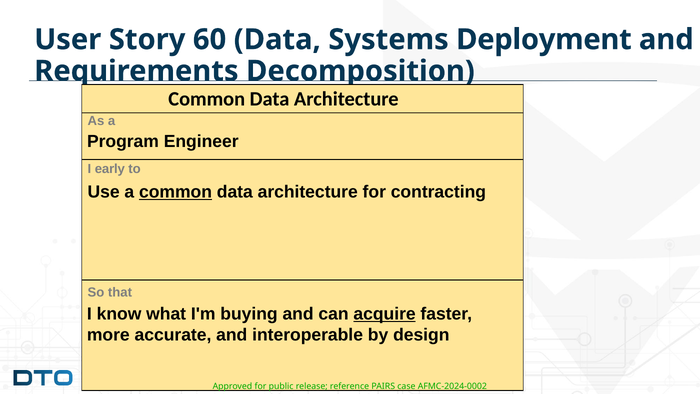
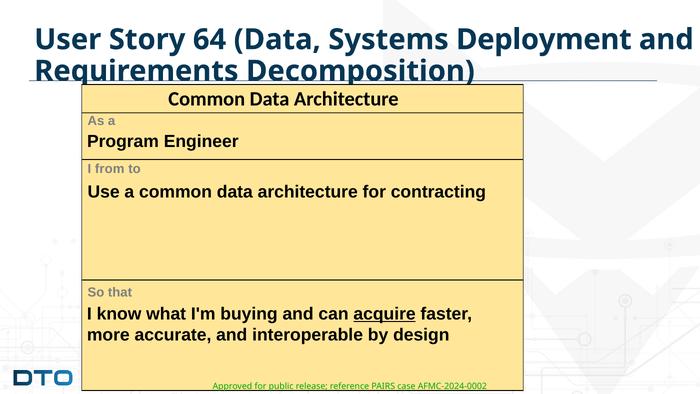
60: 60 -> 64 (210, 40)
early: early -> from (110, 169)
common underline: present -> none (176, 192)
